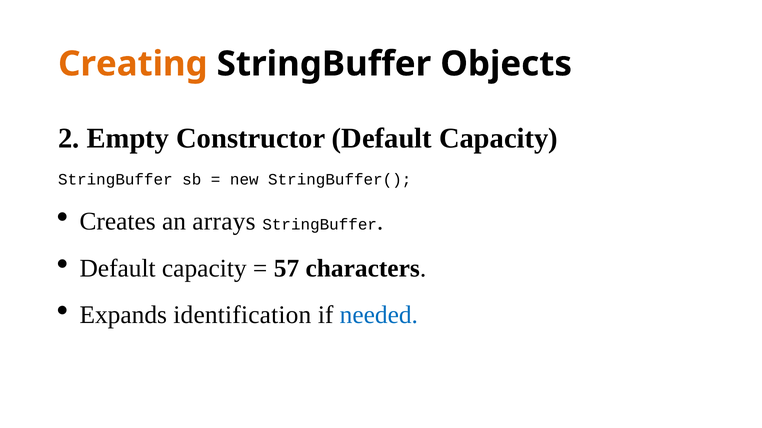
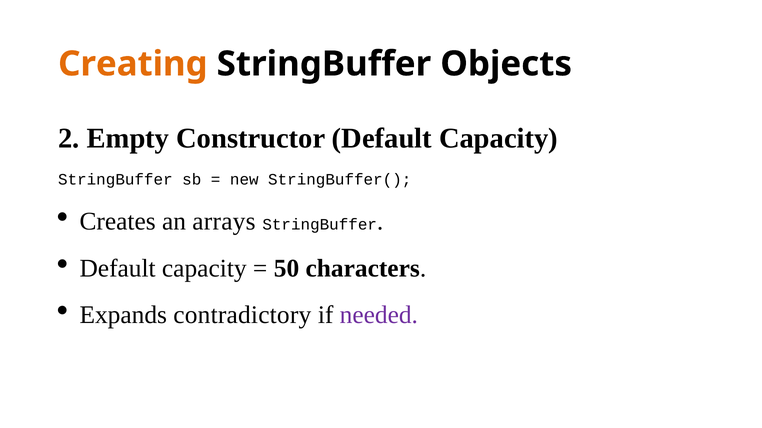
57: 57 -> 50 (287, 269)
identification: identification -> contradictory (242, 316)
needed colour: blue -> purple (379, 316)
